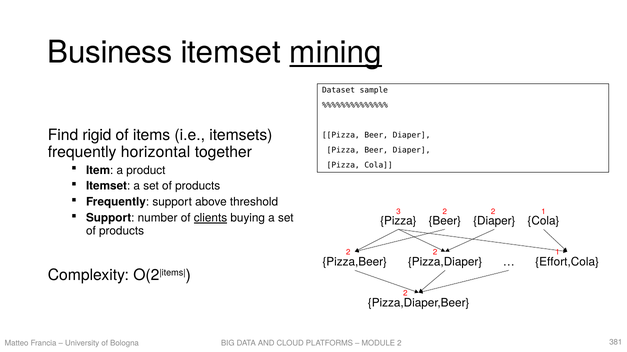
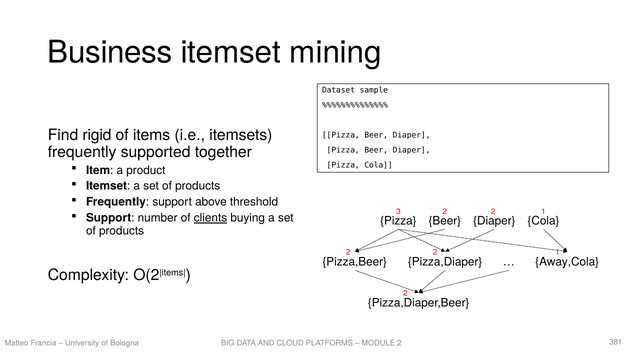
mining underline: present -> none (336, 53)
horizontal: horizontal -> supported (156, 152)
Effort,Cola: Effort,Cola -> Away,Cola (567, 262)
